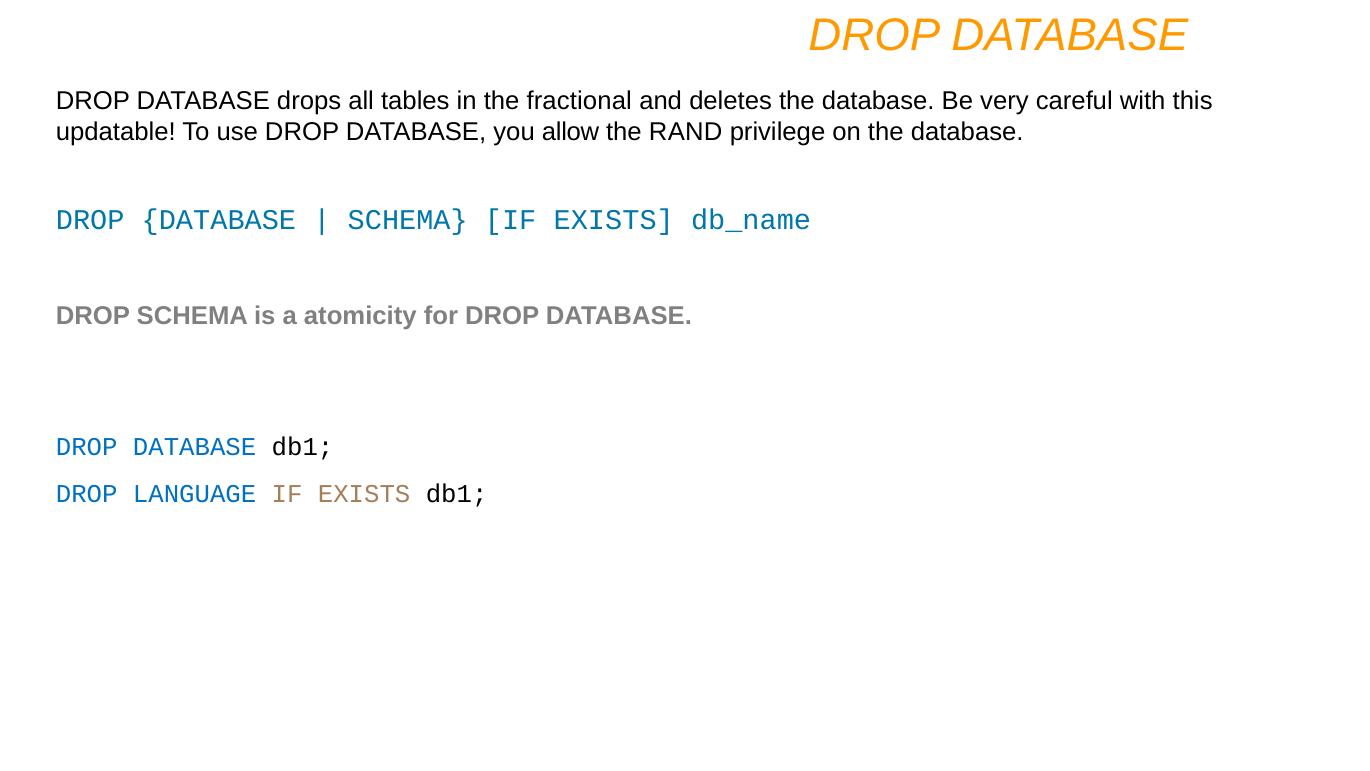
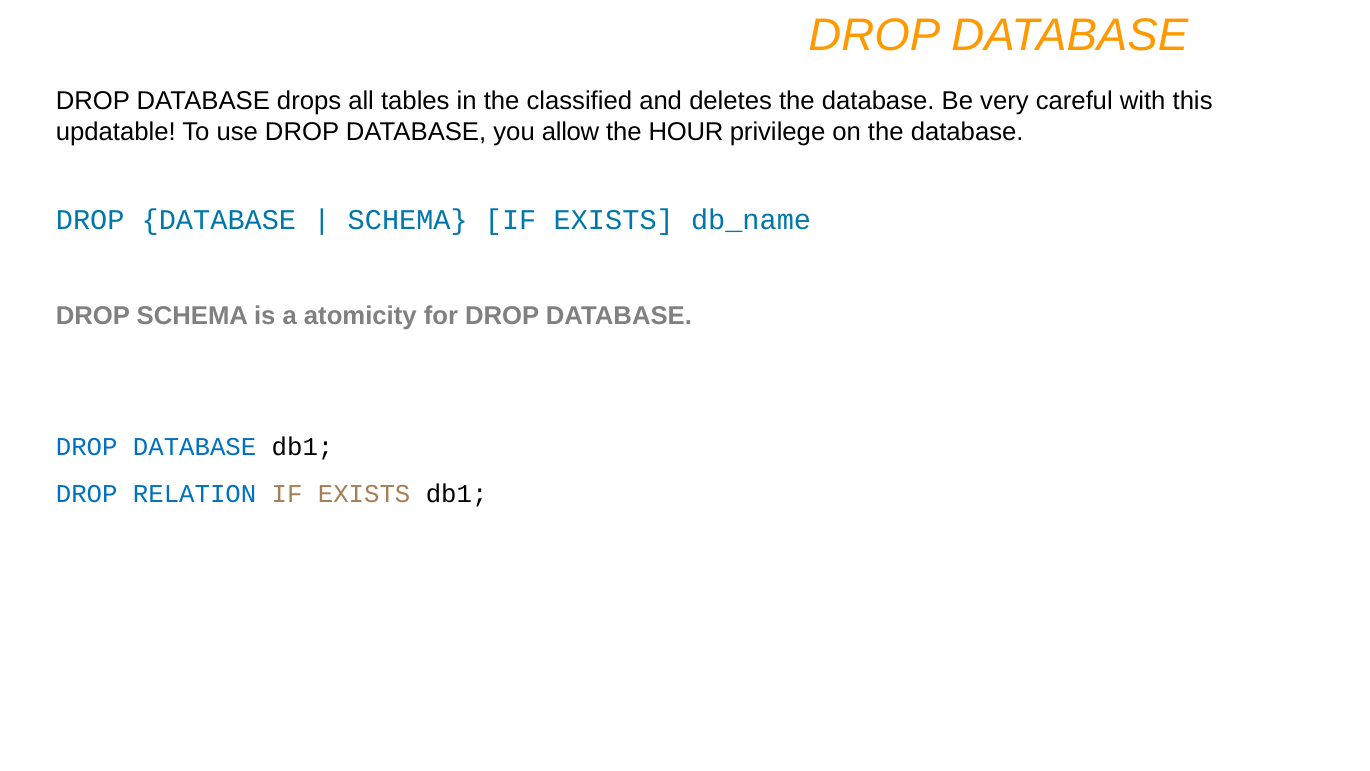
fractional: fractional -> classified (579, 101)
RAND: RAND -> HOUR (686, 132)
LANGUAGE: LANGUAGE -> RELATION (195, 493)
